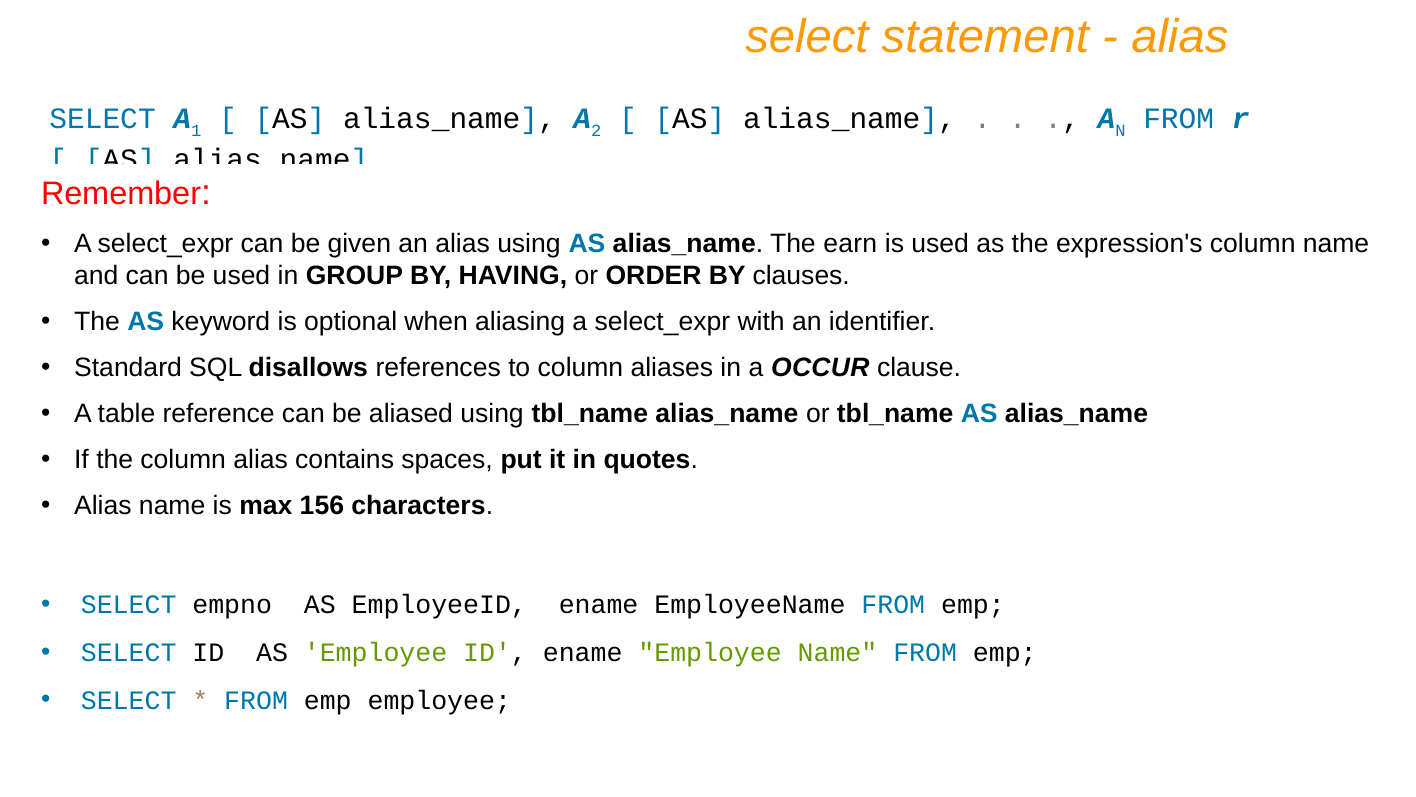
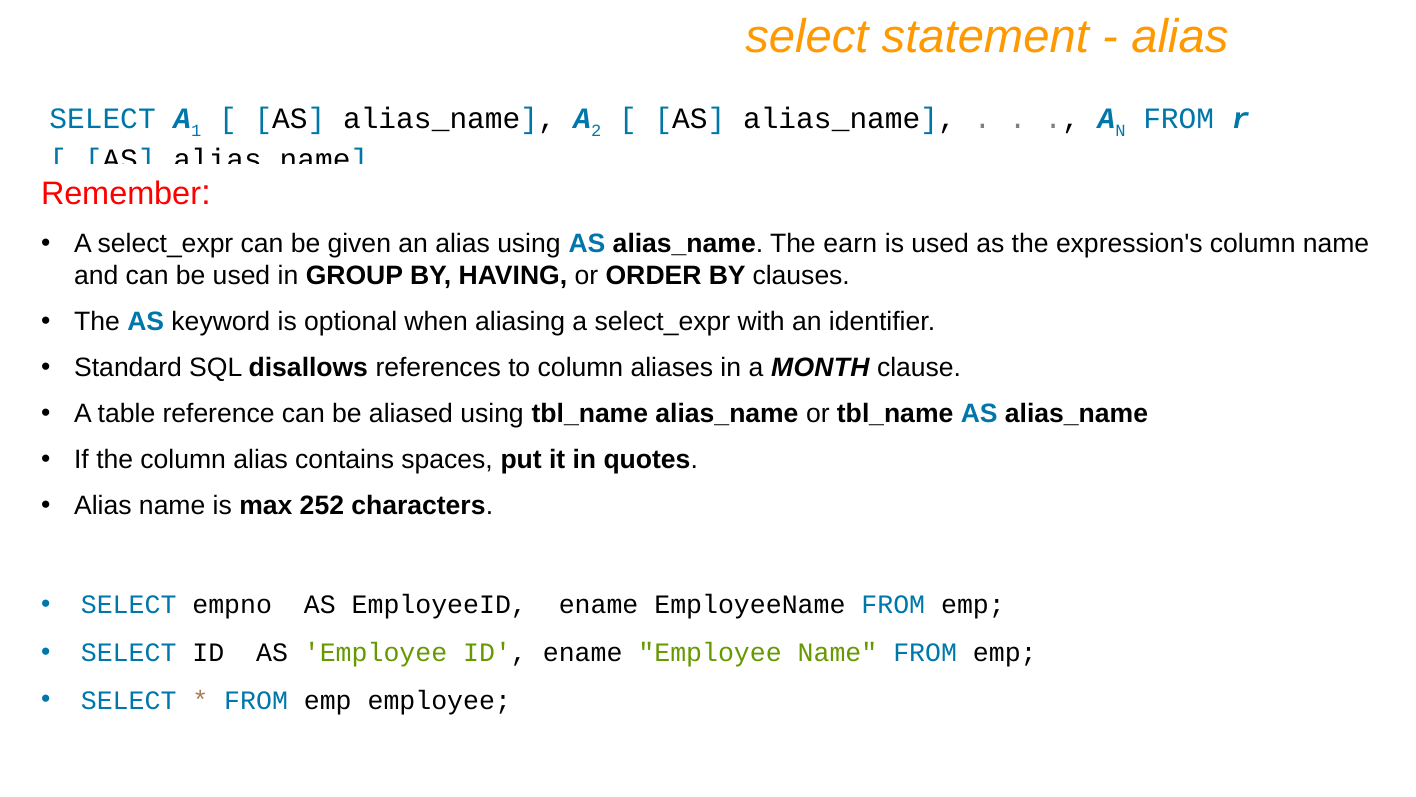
OCCUR: OCCUR -> MONTH (820, 367)
156: 156 -> 252 (322, 505)
